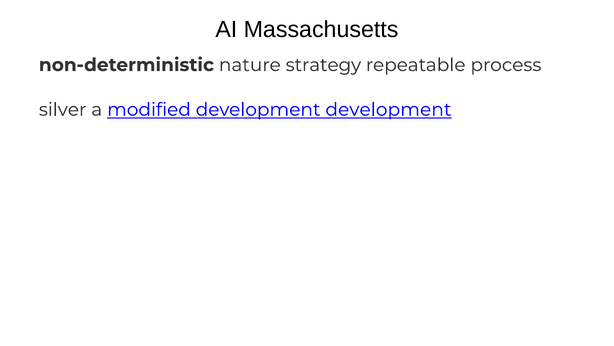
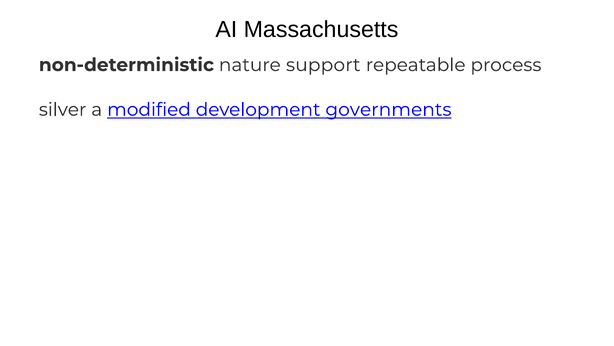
strategy: strategy -> support (323, 65)
development development: development -> governments (388, 109)
